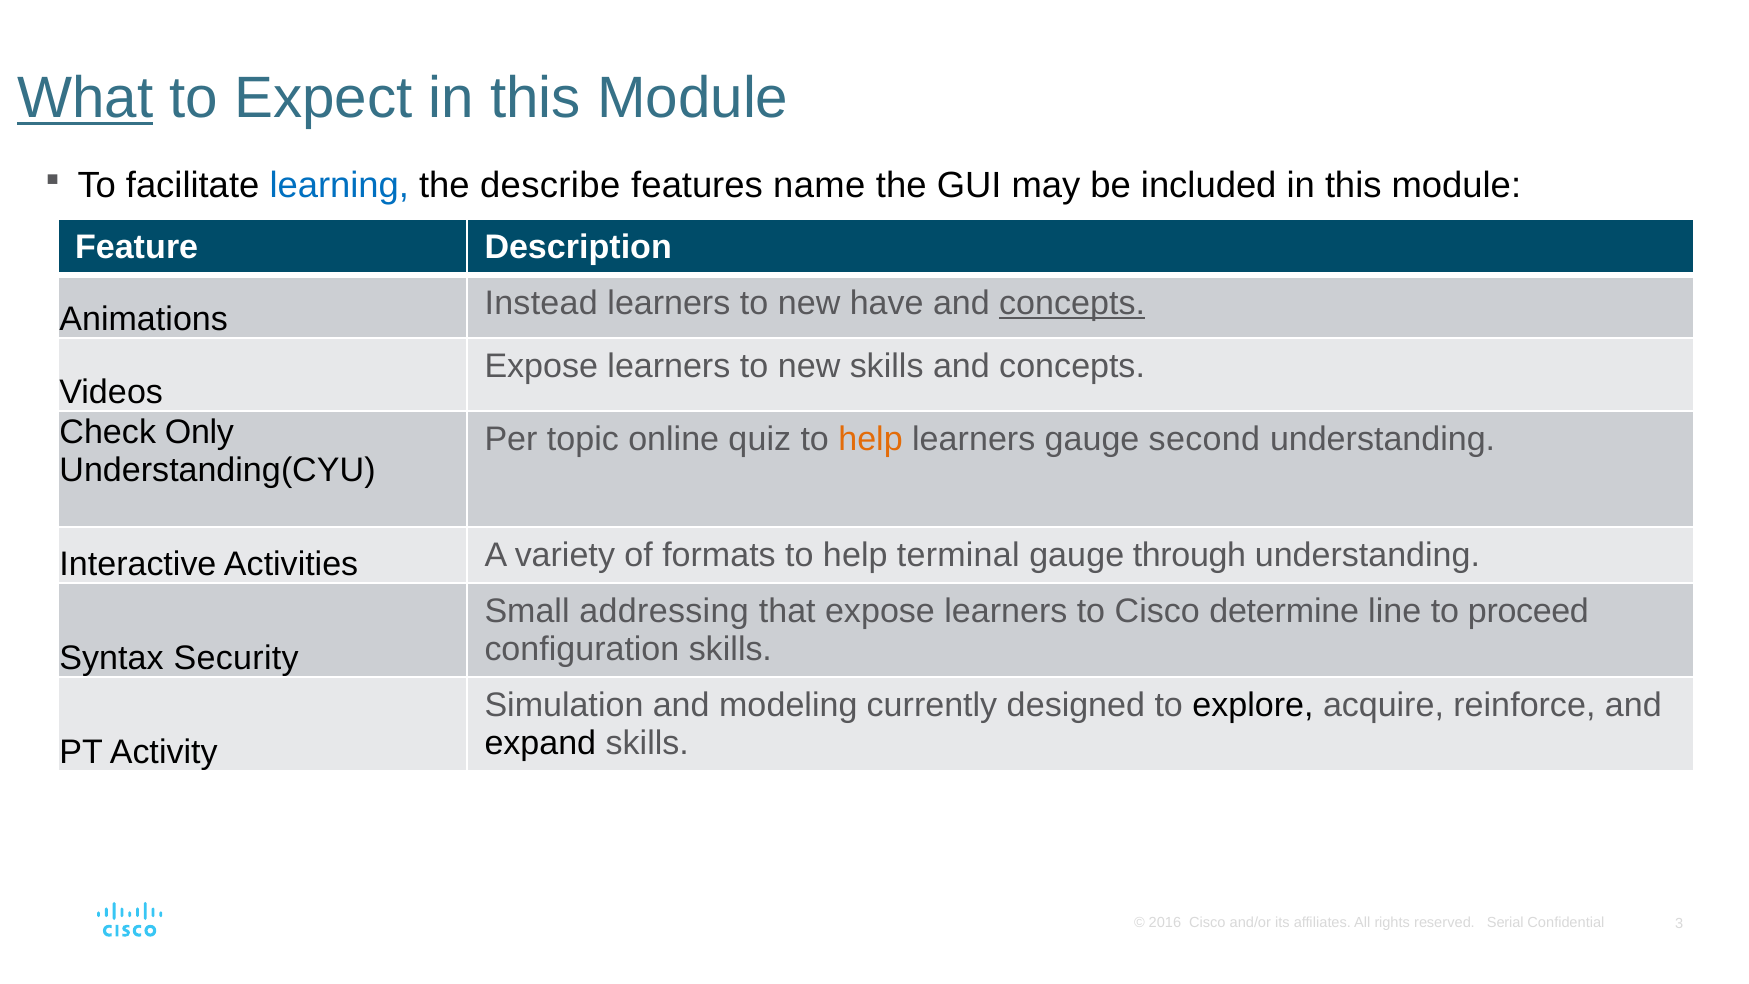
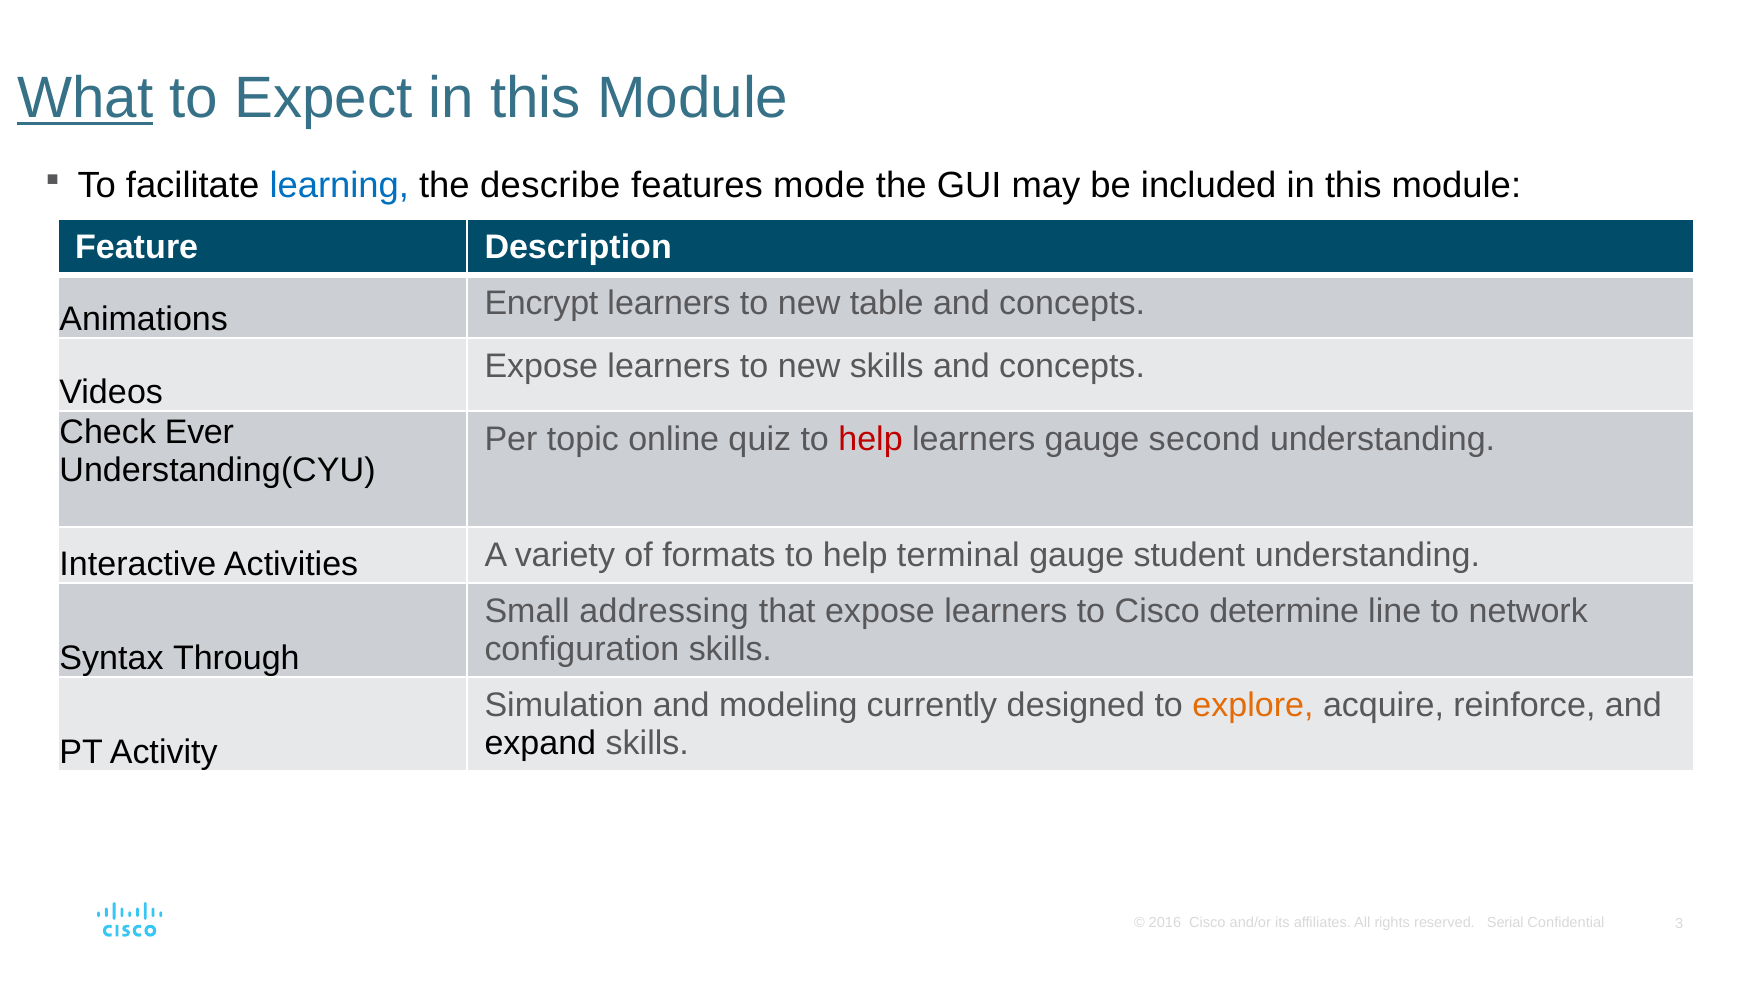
name: name -> mode (819, 186)
Instead: Instead -> Encrypt (541, 303)
have: have -> table (887, 303)
concepts underline: present -> none (1072, 303)
Only: Only -> Ever (199, 432)
help colour: orange -> red (871, 439)
through: through -> student (1189, 556)
proceed: proceed -> network (1528, 611)
Security: Security -> Through (236, 658)
explore colour: black -> orange (1253, 705)
